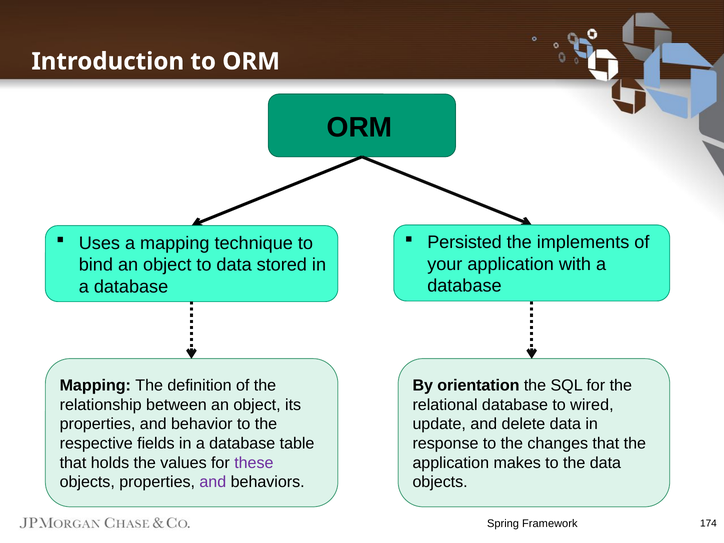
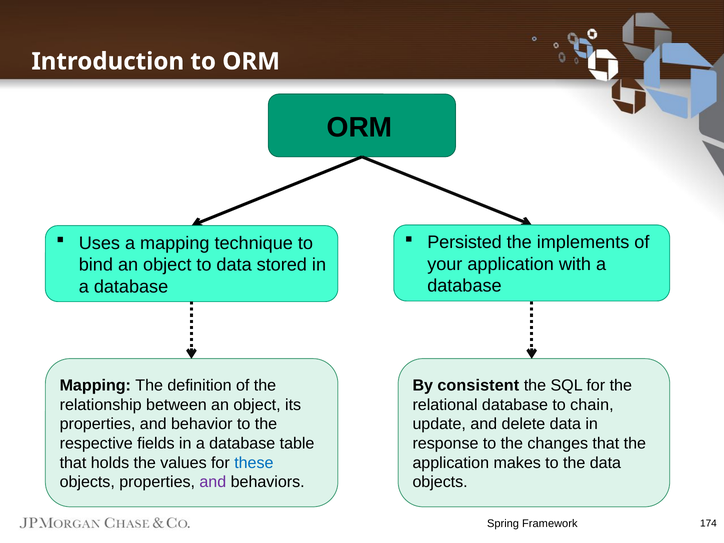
orientation: orientation -> consistent (478, 386)
wired: wired -> chain (592, 405)
these colour: purple -> blue (254, 463)
